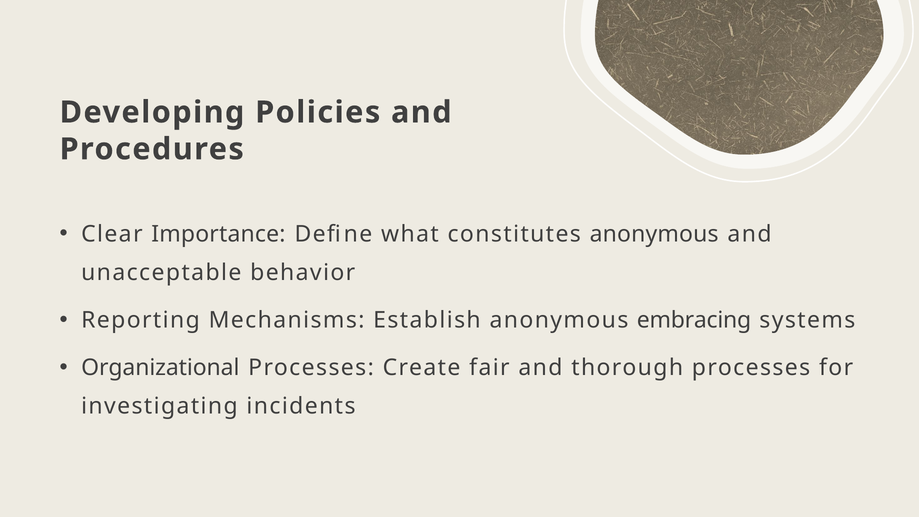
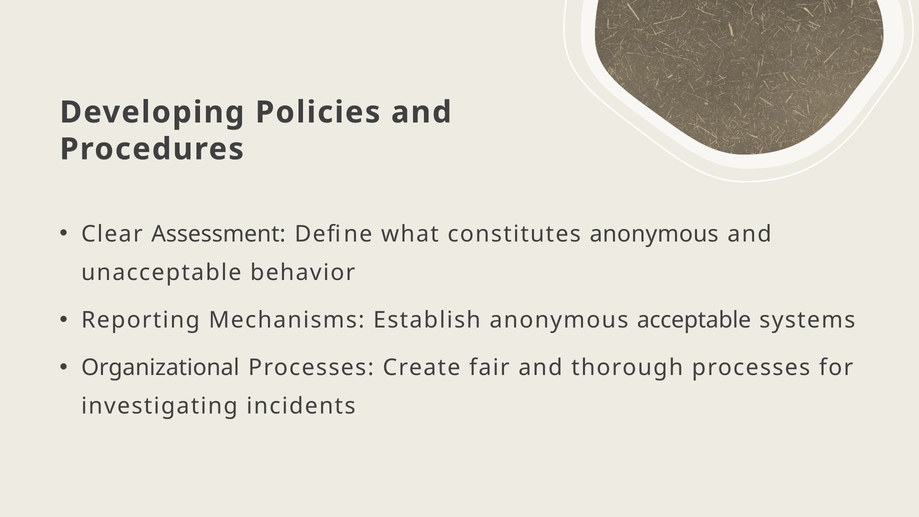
Importance: Importance -> Assessment (219, 234)
embracing: embracing -> acceptable (694, 320)
